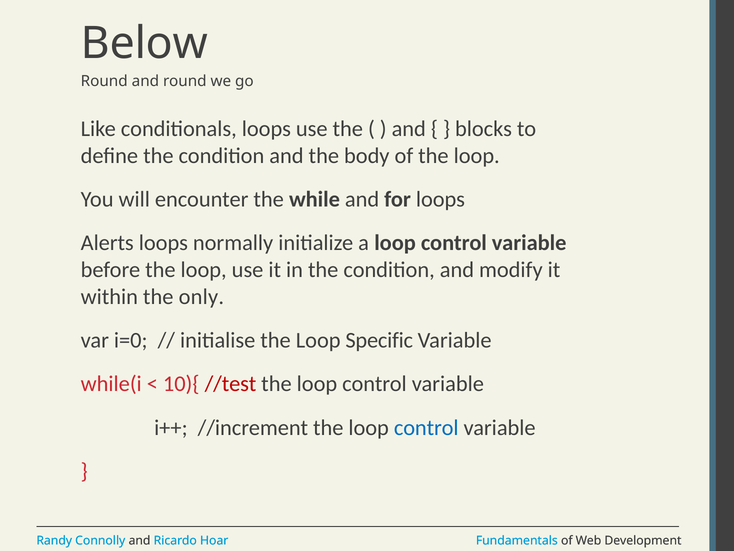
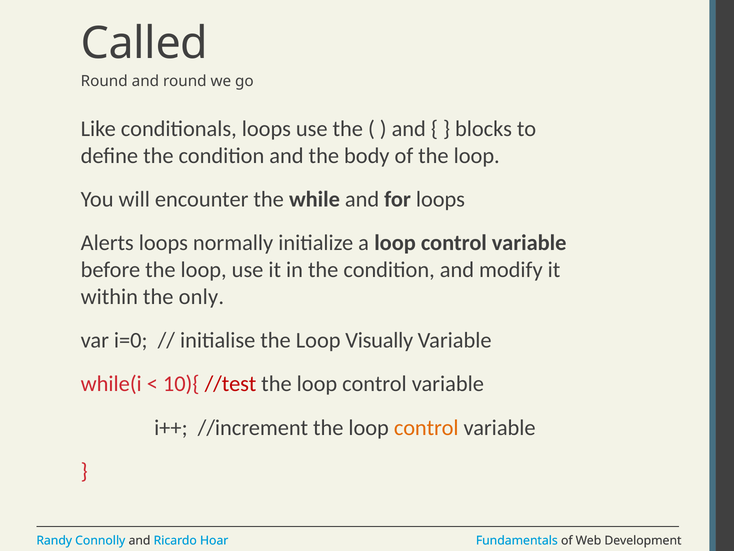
Below: Below -> Called (144, 44)
Specific: Specific -> Visually (379, 340)
control colour: blue -> orange (426, 427)
